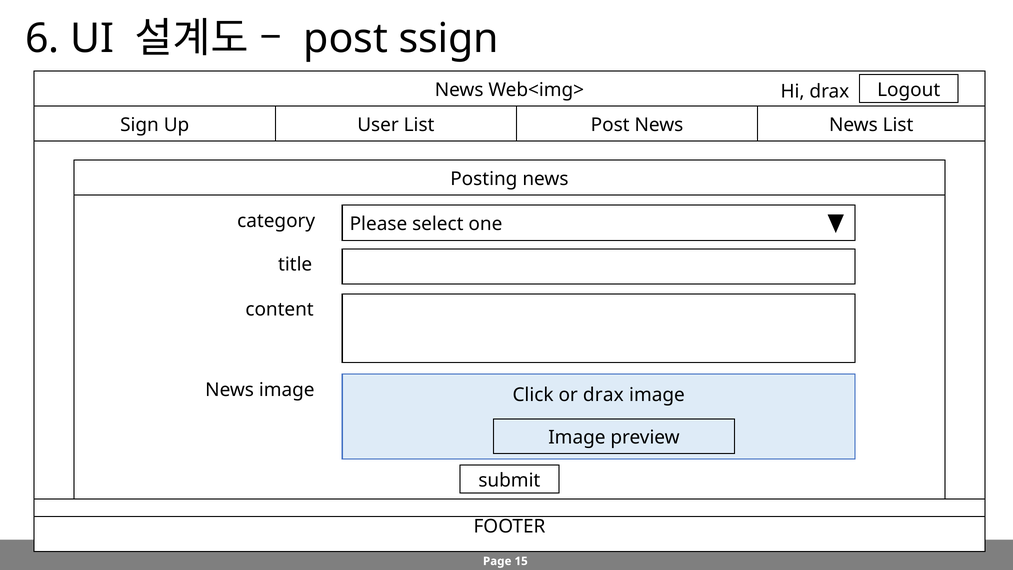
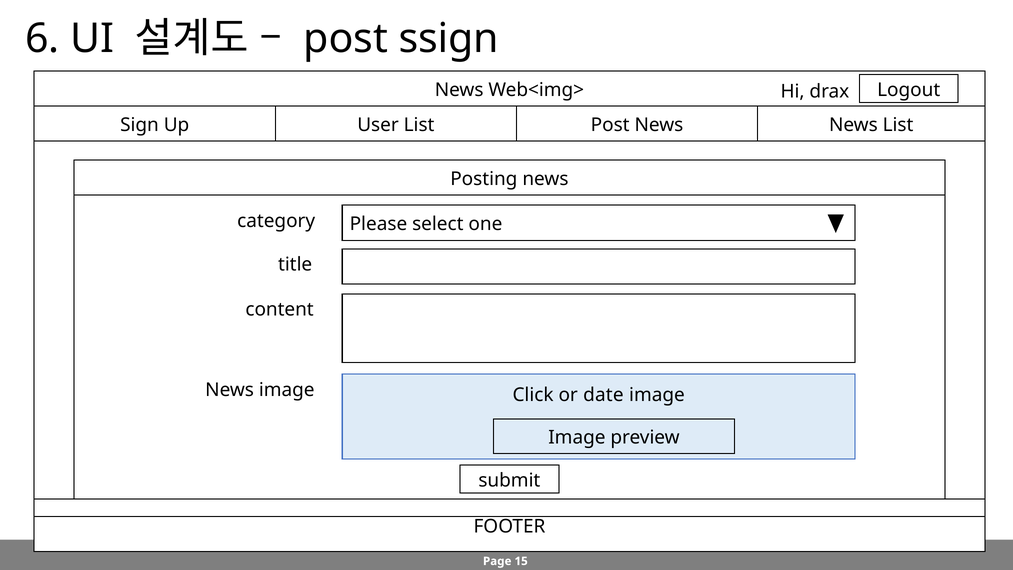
or drax: drax -> date (603, 395)
